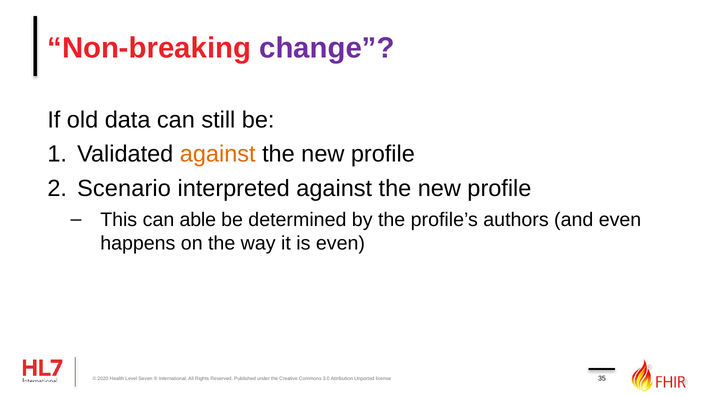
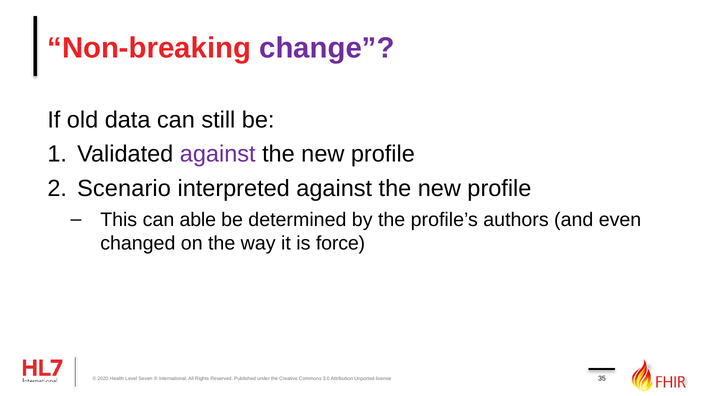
against colour: orange -> purple (218, 154)
happens: happens -> changed (138, 244)
is even: even -> force (341, 244)
